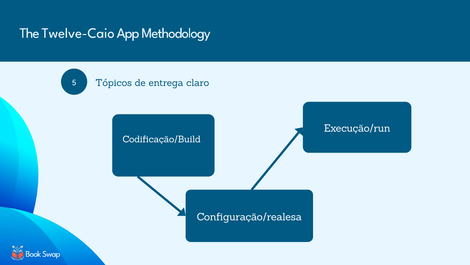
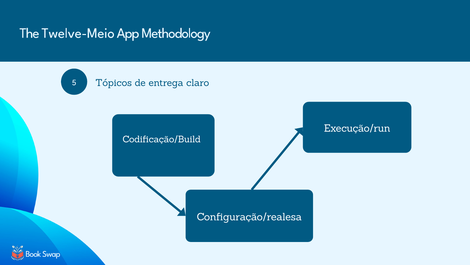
Twelve-Caio: Twelve-Caio -> Twelve-Meio (78, 33)
